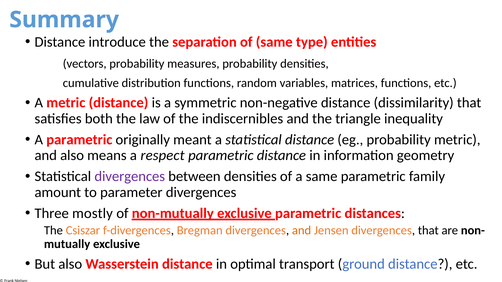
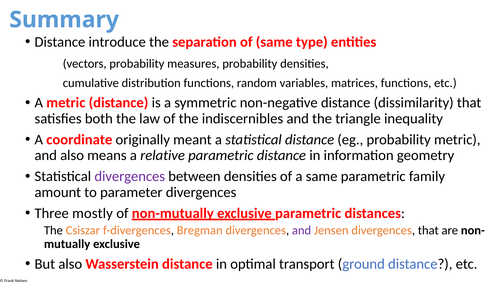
A parametric: parametric -> coordinate (79, 140)
respect: respect -> relative (163, 156)
and colour: orange -> purple (302, 231)
